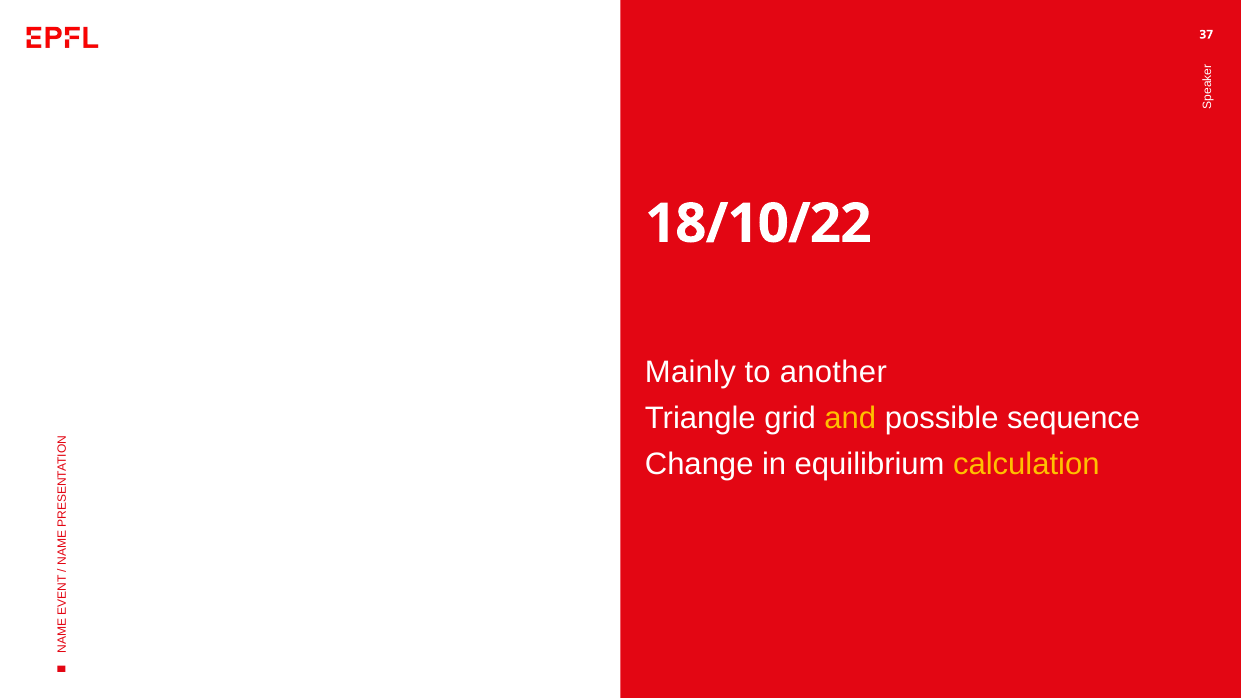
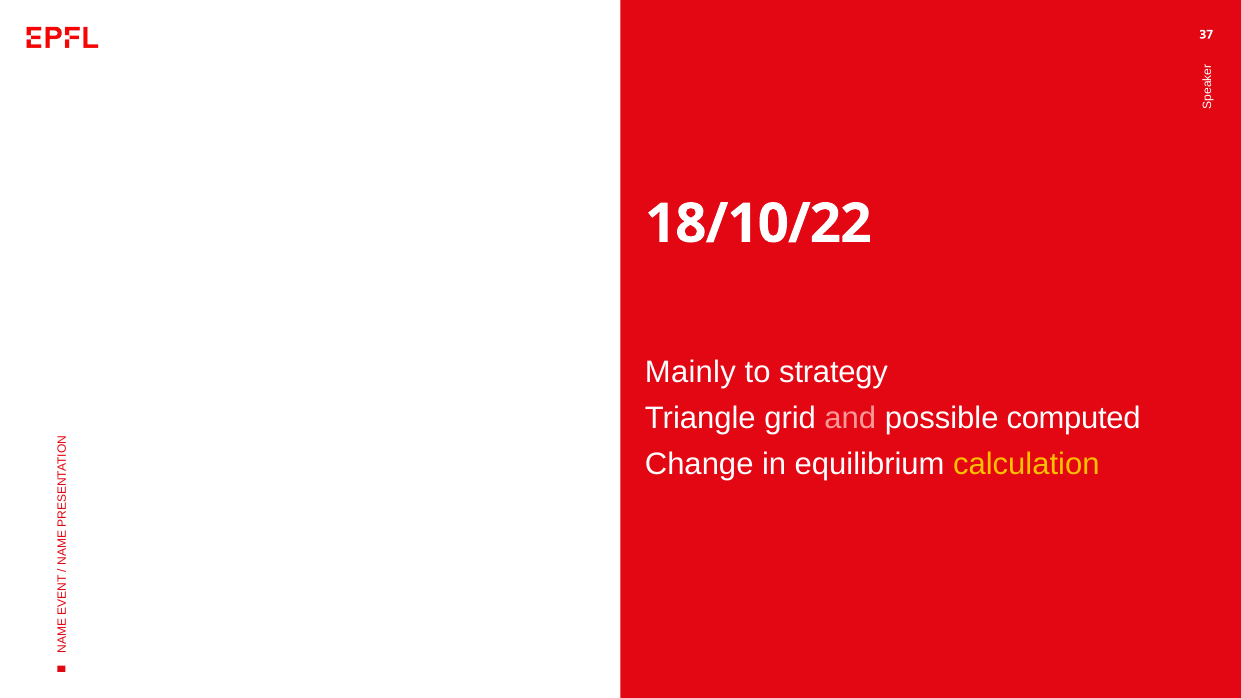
another: another -> strategy (834, 372)
and colour: yellow -> pink (850, 418)
sequence: sequence -> computed (1074, 418)
